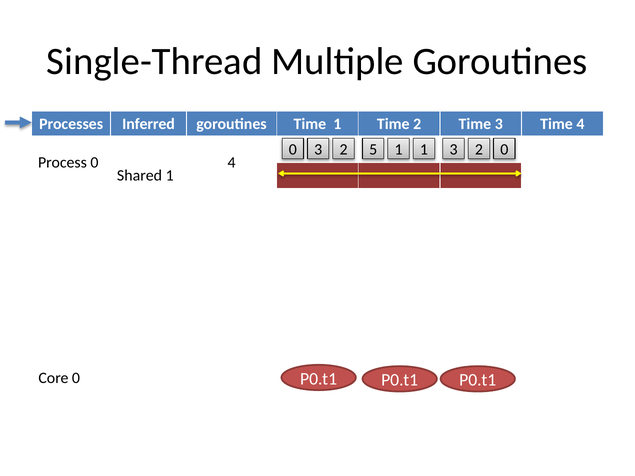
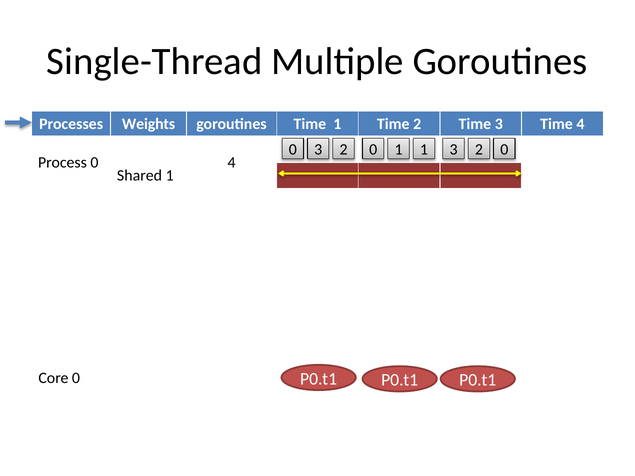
Inferred: Inferred -> Weights (149, 124)
0 3 2 5: 5 -> 0 (373, 150)
